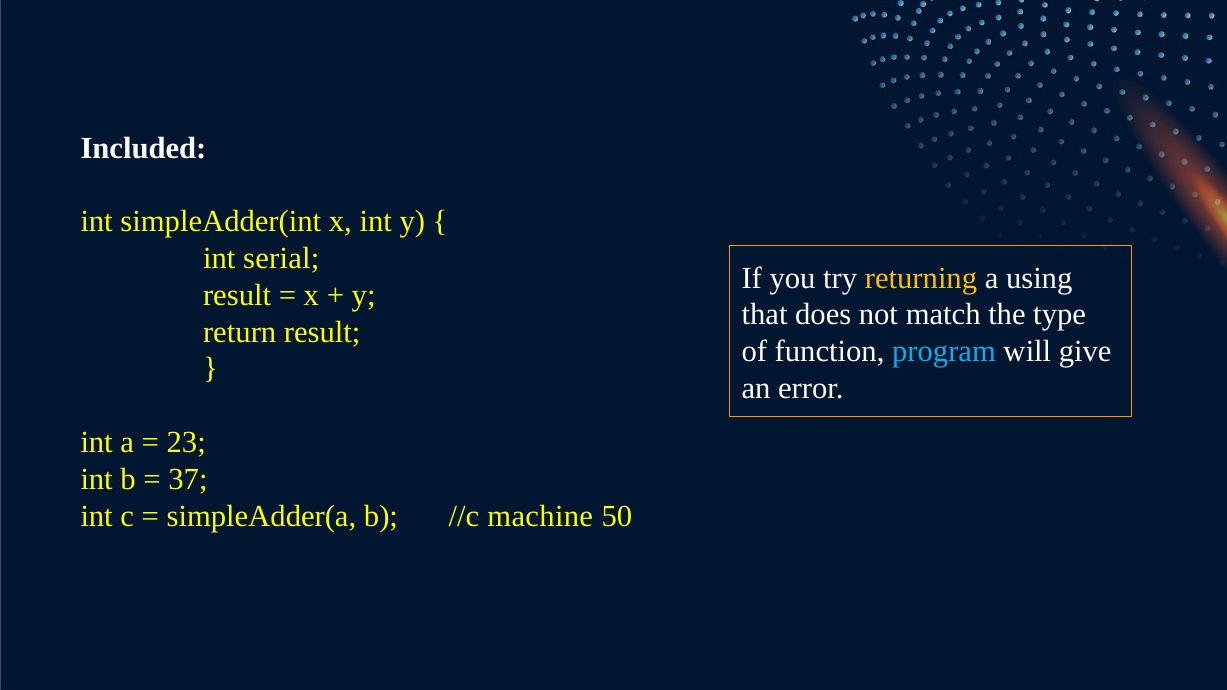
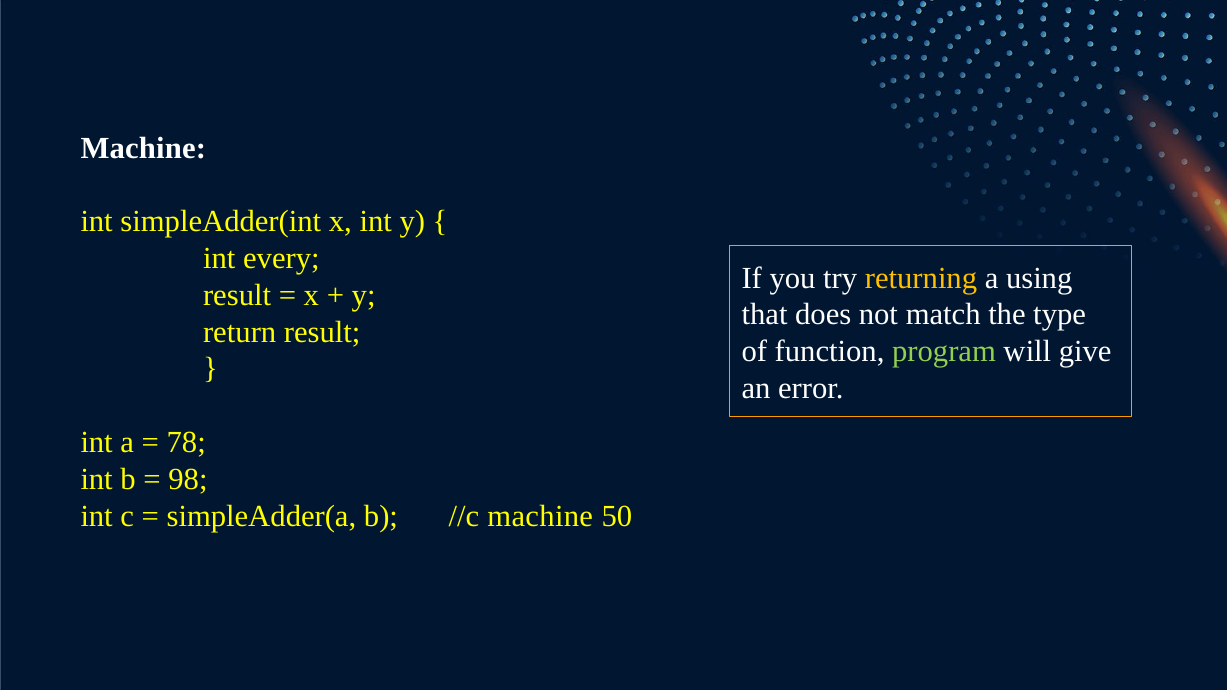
Included: Included -> Machine (143, 148)
serial: serial -> every (281, 258)
program colour: light blue -> light green (944, 352)
23: 23 -> 78 (186, 442)
37: 37 -> 98 (188, 479)
